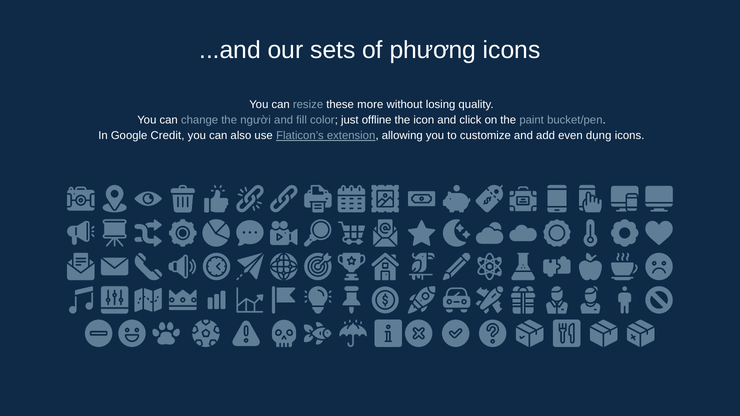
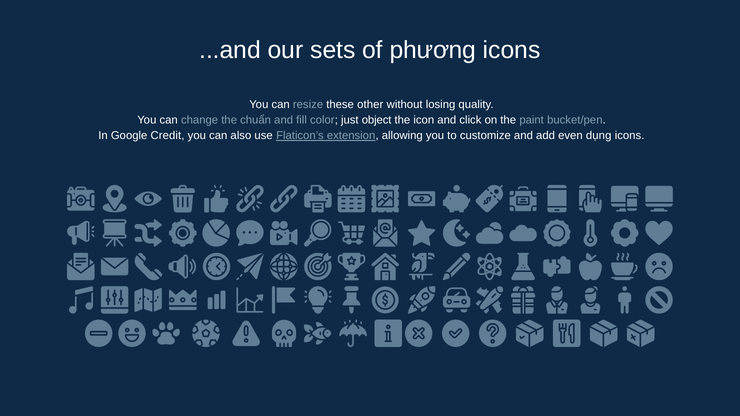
more: more -> other (370, 104)
người: người -> chuẩn (256, 120)
offline: offline -> object (377, 120)
